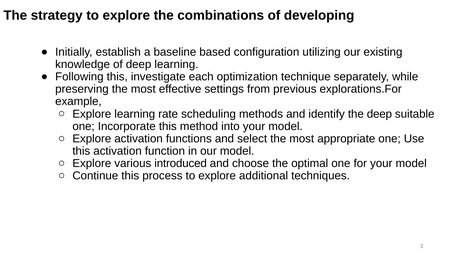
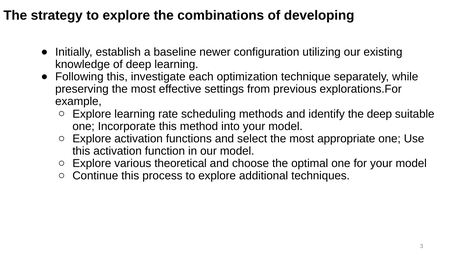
based: based -> newer (215, 52)
introduced: introduced -> theoretical (181, 163)
